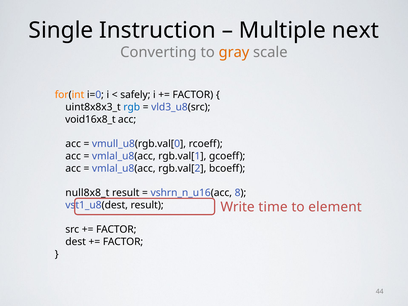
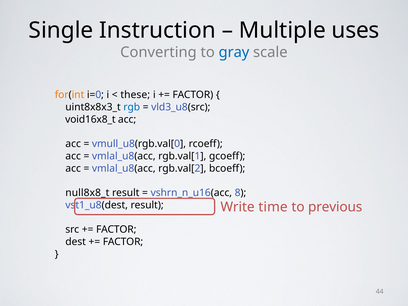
next: next -> uses (356, 30)
gray colour: orange -> blue (234, 52)
safely: safely -> these (135, 95)
element: element -> previous (335, 207)
